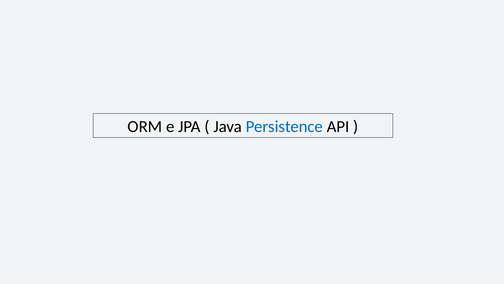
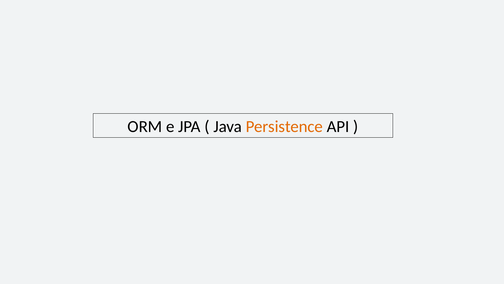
Persistence colour: blue -> orange (284, 127)
